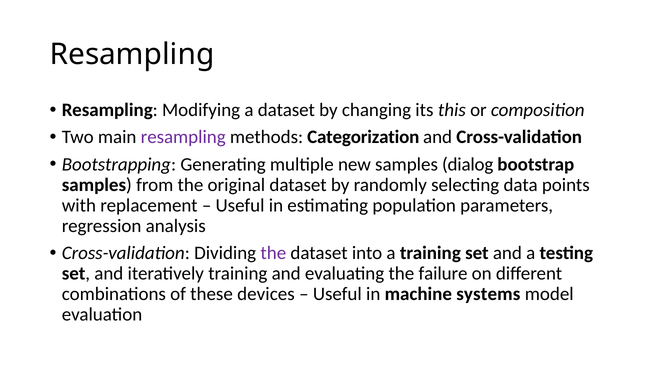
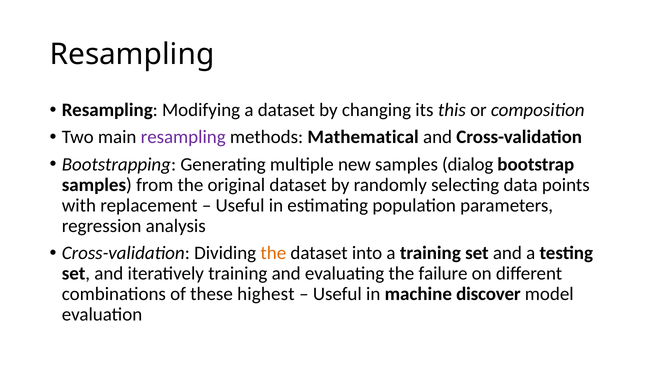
Categorization: Categorization -> Mathematical (363, 137)
the colour: purple -> orange (273, 253)
devices: devices -> highest (266, 294)
systems: systems -> discover (488, 294)
